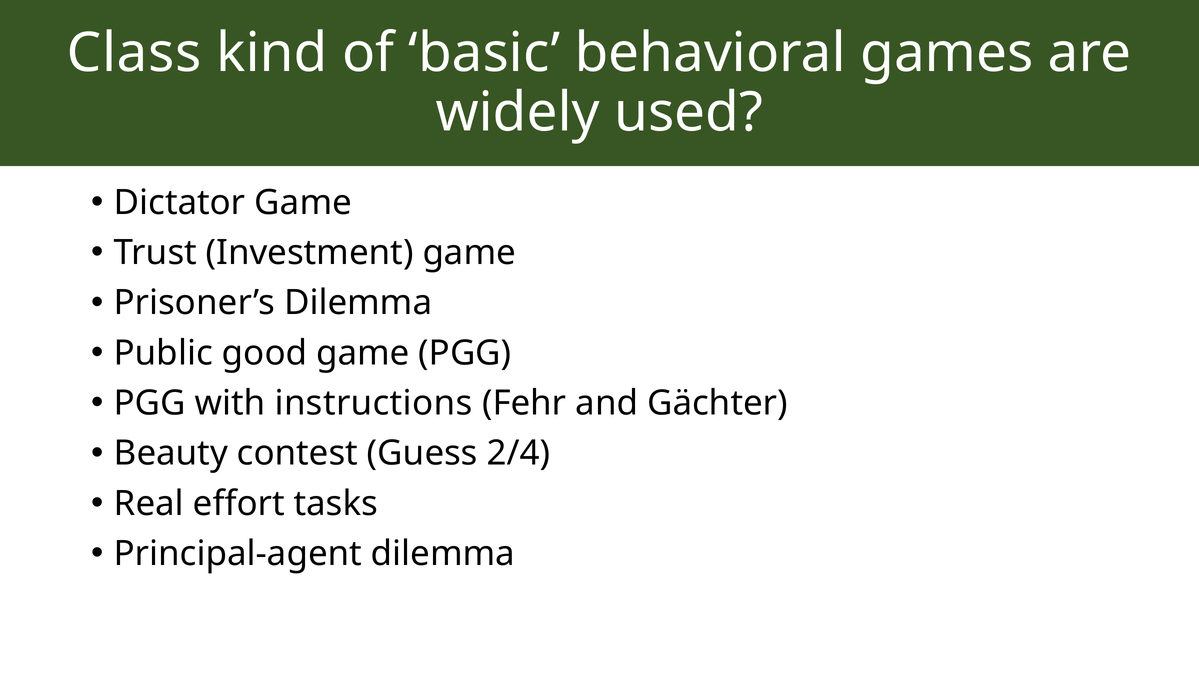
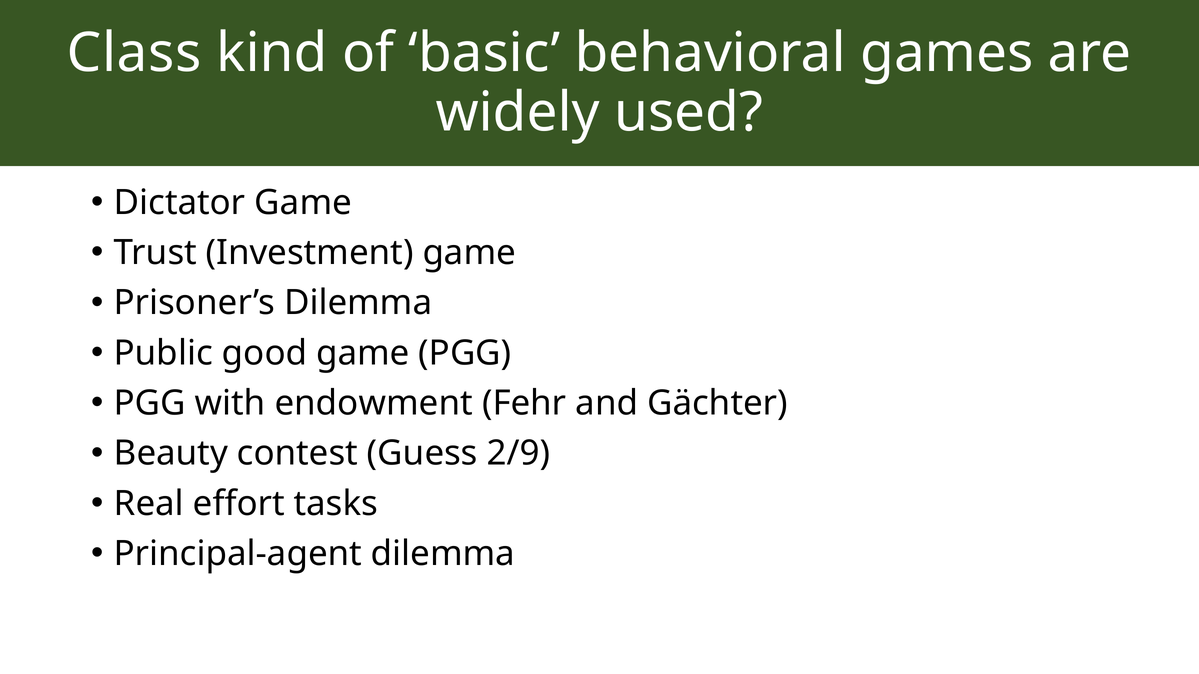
instructions: instructions -> endowment (374, 403)
2/4: 2/4 -> 2/9 (518, 454)
